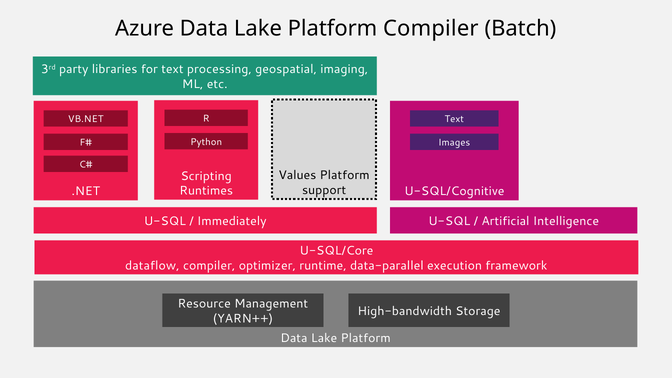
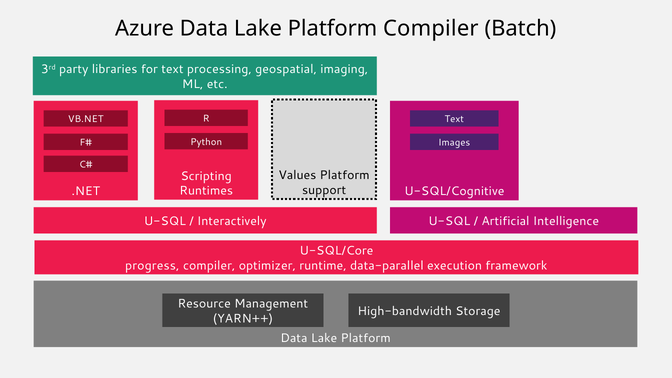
Immediately: Immediately -> Interactively (232, 221)
dataflow: dataflow -> progress (152, 266)
